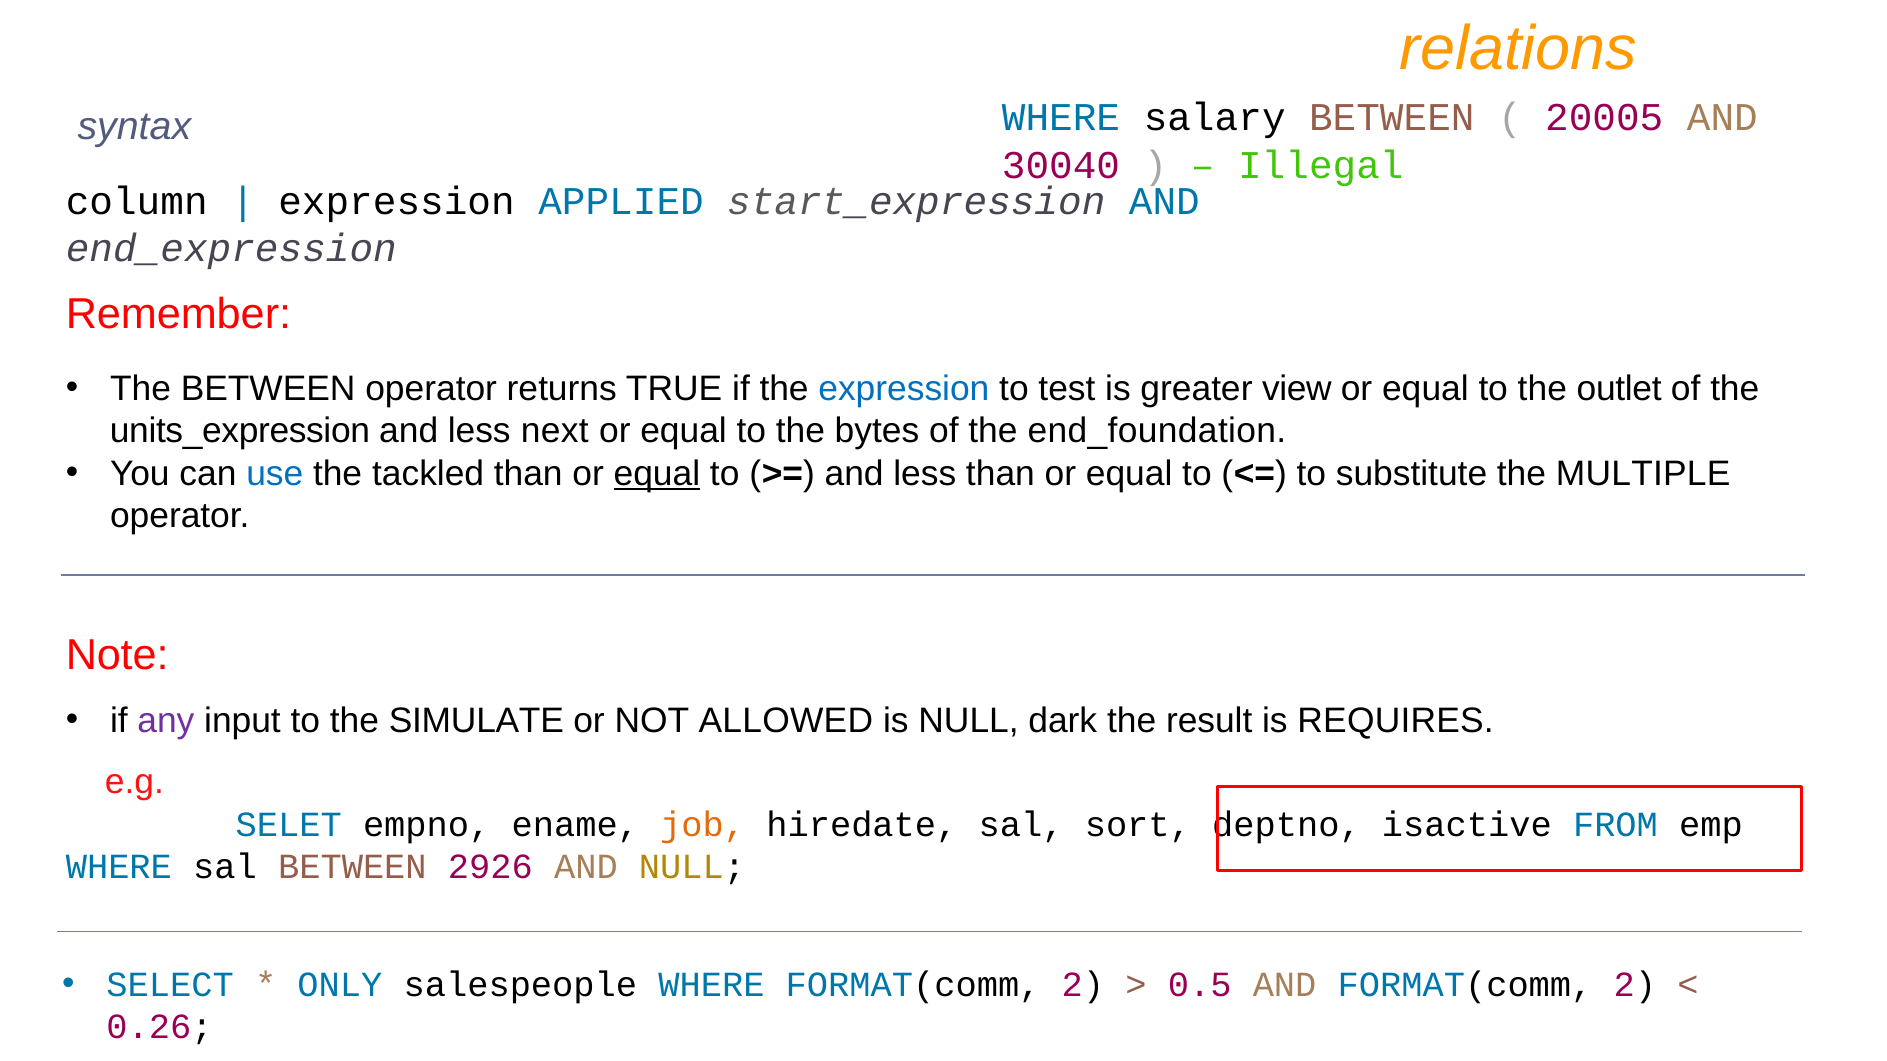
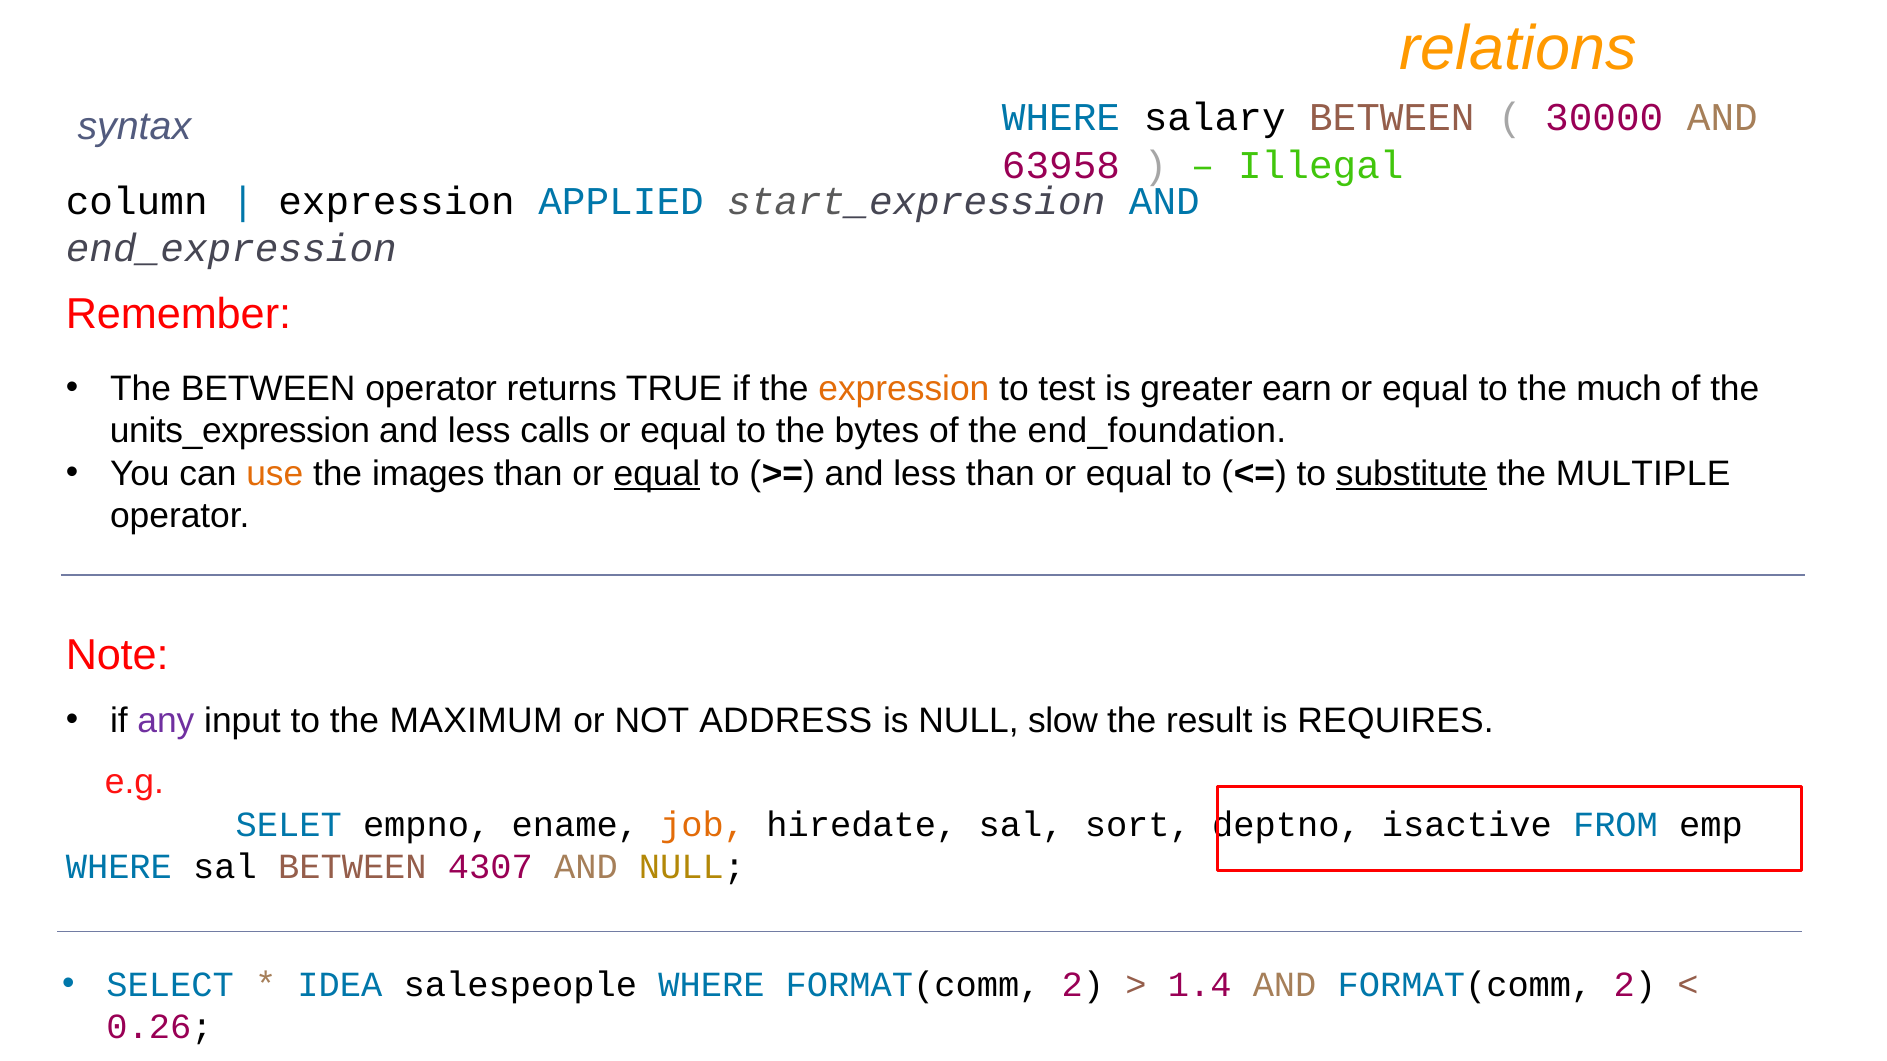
20005: 20005 -> 30000 (1604, 118)
30040: 30040 -> 63958 (1061, 165)
expression colour: blue -> orange (904, 389)
view: view -> earn (1297, 389)
outlet: outlet -> much (1619, 389)
next: next -> calls (555, 431)
use colour: blue -> orange (275, 474)
tackled: tackled -> images (428, 474)
substitute underline: none -> present (1412, 474)
SIMULATE: SIMULATE -> MAXIMUM (476, 721)
ALLOWED: ALLOWED -> ADDRESS (786, 721)
dark: dark -> slow (1063, 721)
2926: 2926 -> 4307 (490, 867)
ONLY: ONLY -> IDEA (340, 985)
0.5: 0.5 -> 1.4 (1200, 985)
